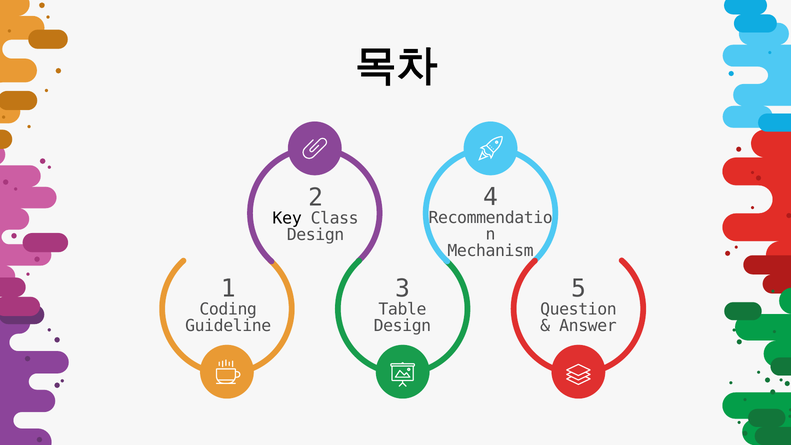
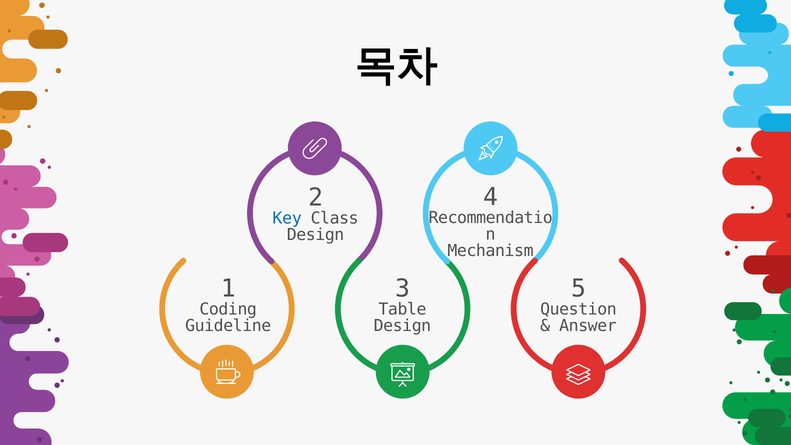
Key colour: black -> blue (287, 218)
